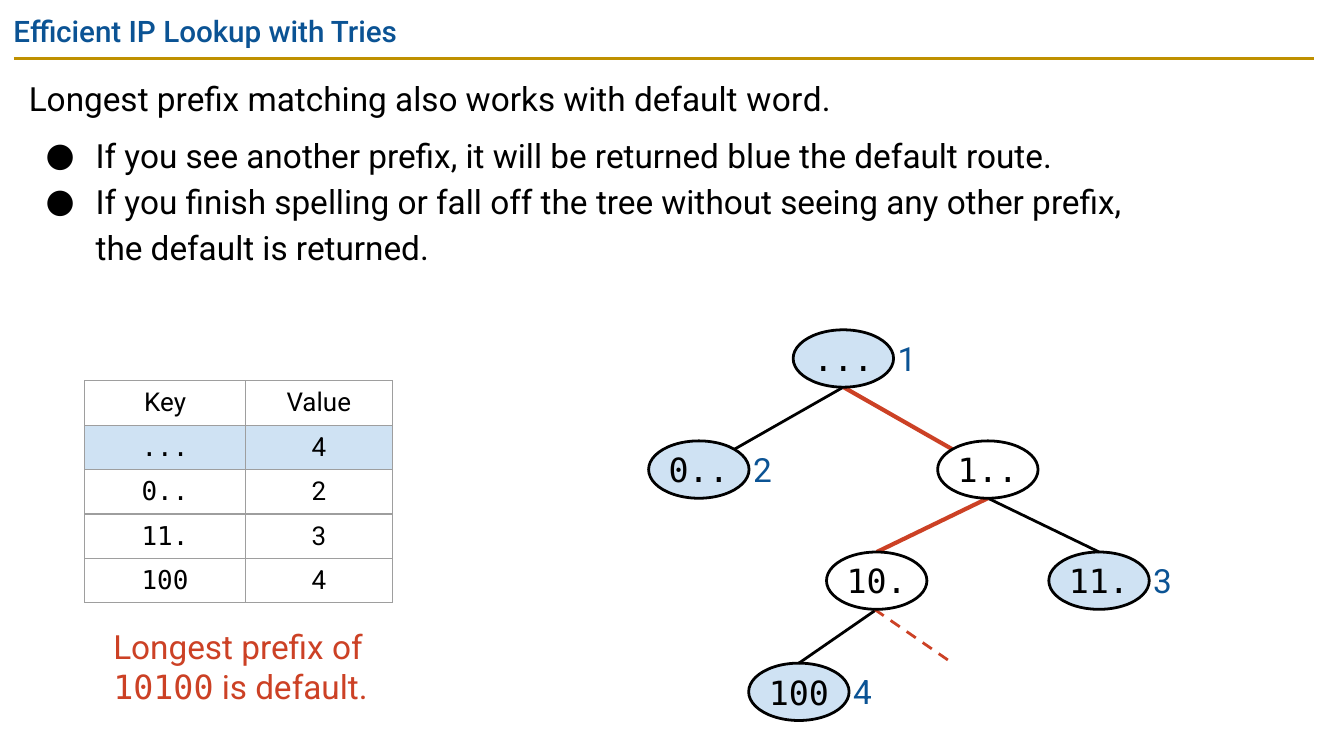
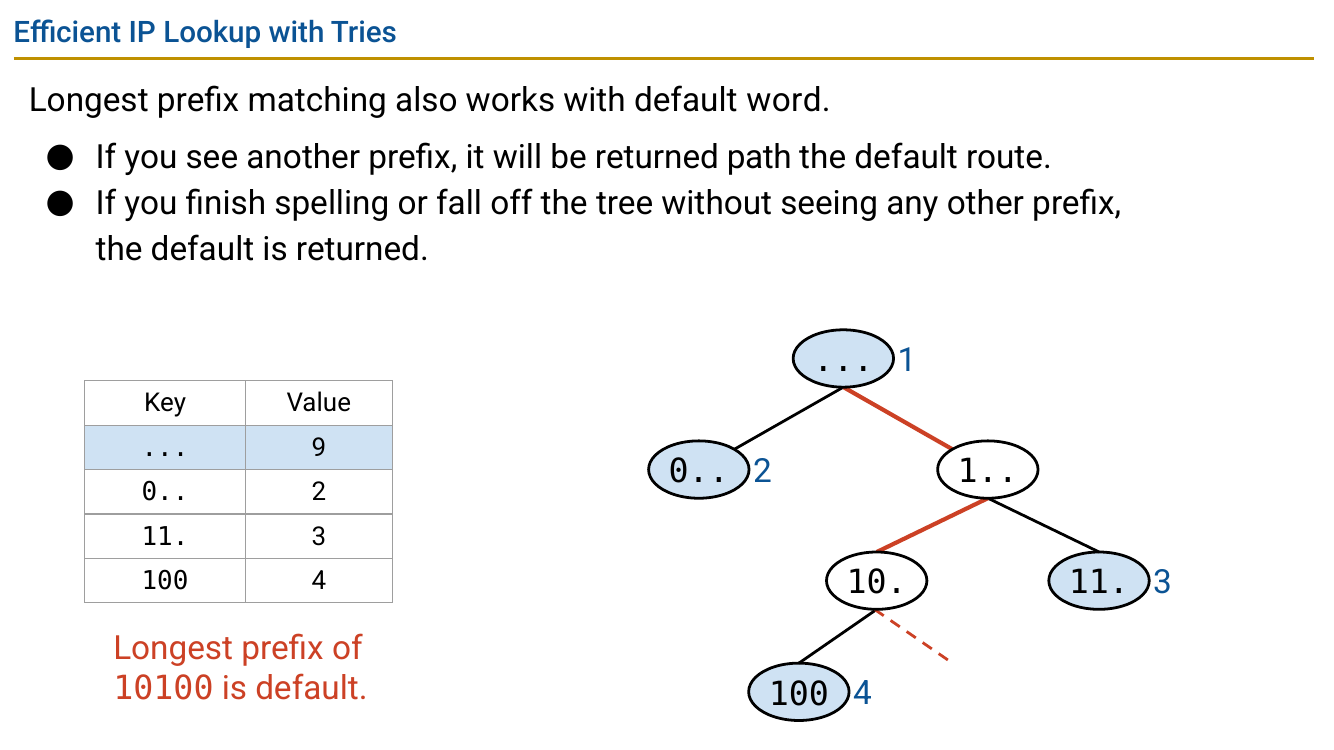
blue: blue -> path (759, 157)
4: 4 -> 9 (319, 448)
